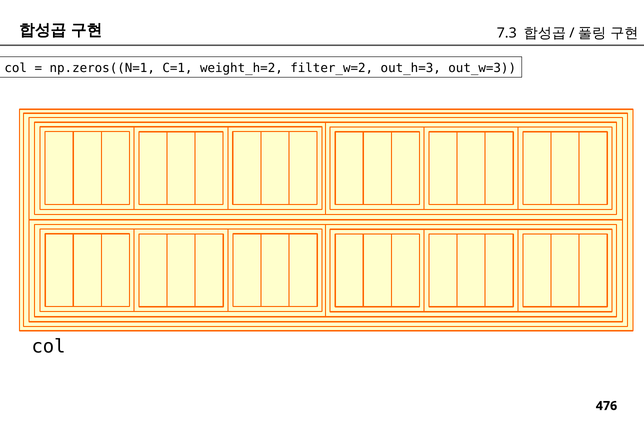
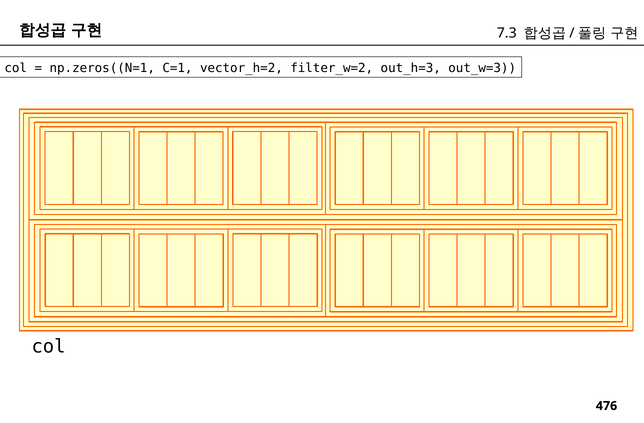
weight_h=2: weight_h=2 -> vector_h=2 (241, 68)
